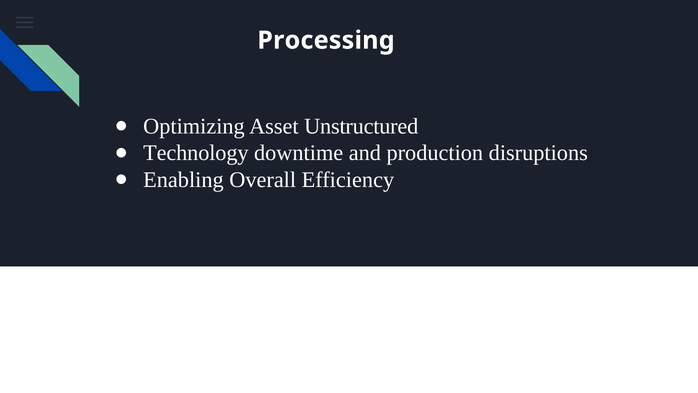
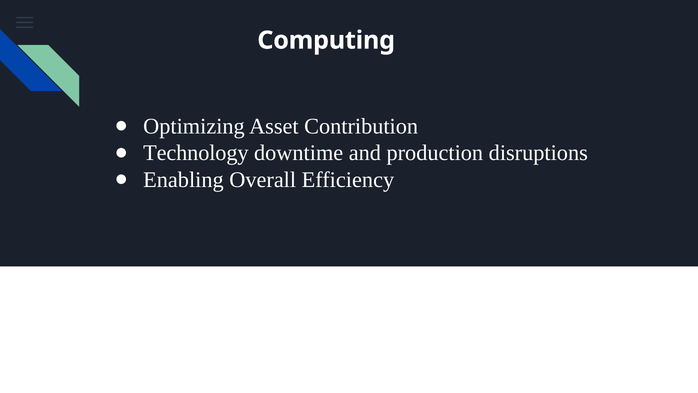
Processing: Processing -> Computing (326, 40)
Unstructured: Unstructured -> Contribution (361, 126)
